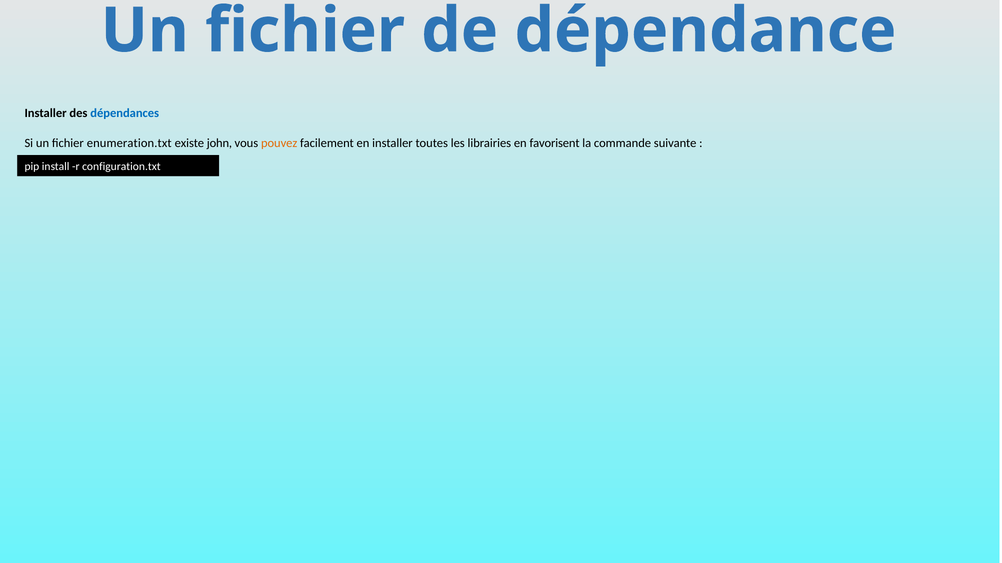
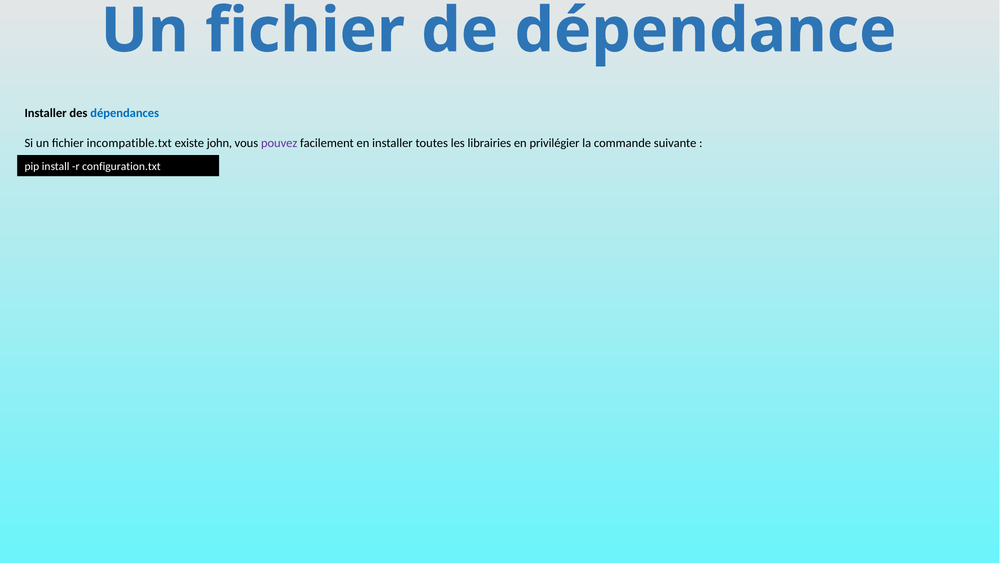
enumeration.txt: enumeration.txt -> incompatible.txt (129, 143)
pouvez colour: orange -> purple (279, 143)
favorisent: favorisent -> privilégier (555, 143)
